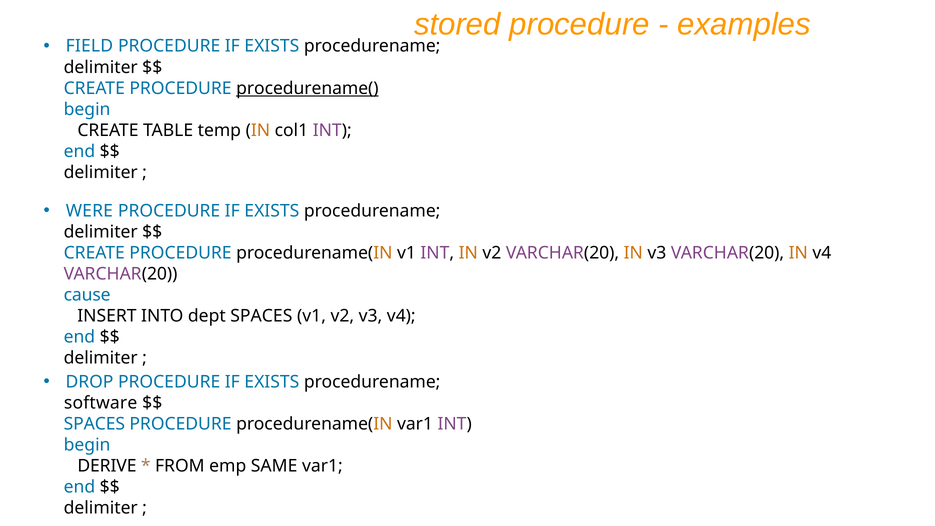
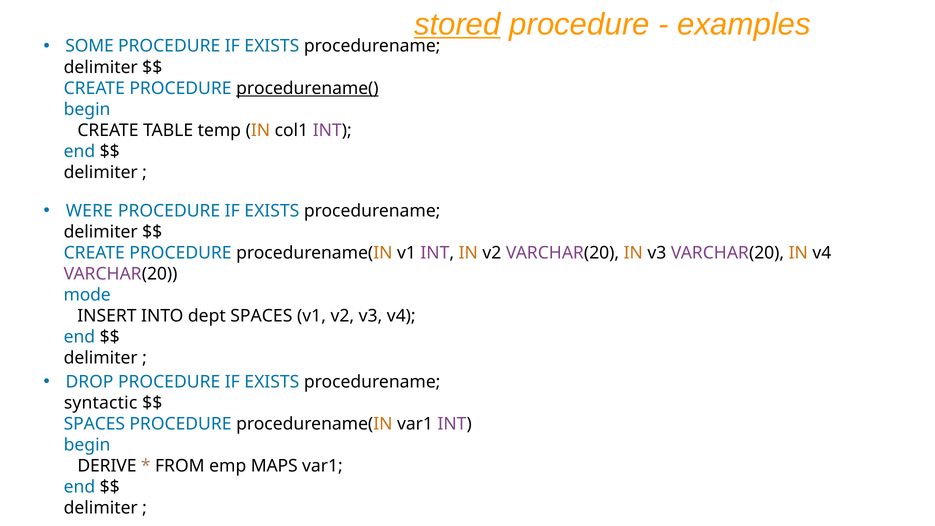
stored underline: none -> present (457, 24)
FIELD: FIELD -> SOME (90, 46)
cause: cause -> mode (87, 295)
software: software -> syntactic (101, 403)
SAME: SAME -> MAPS (274, 466)
